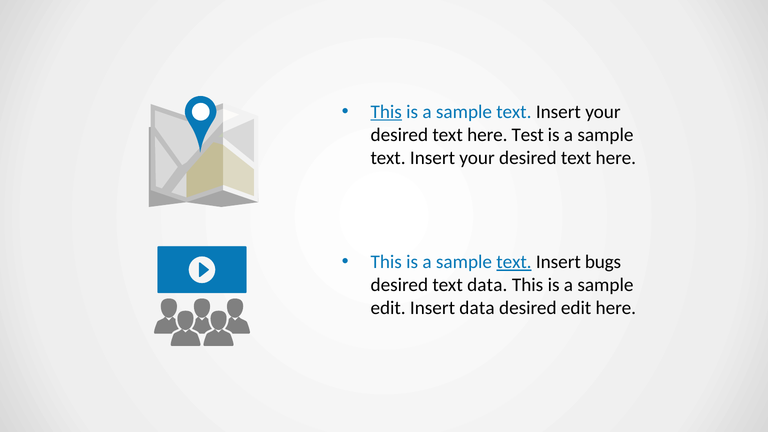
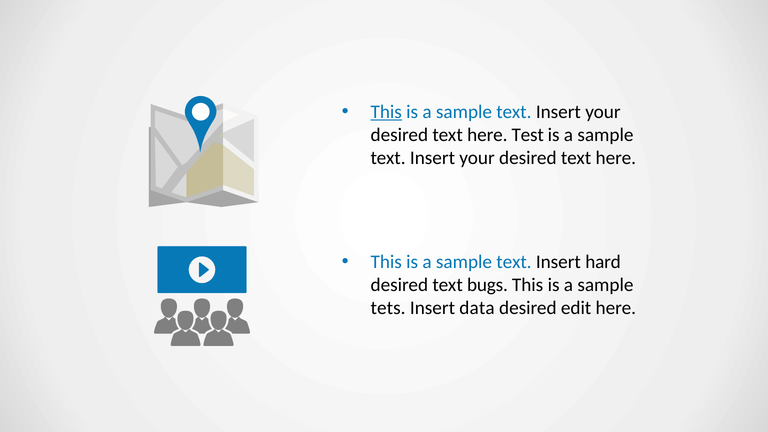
text underline: present -> none (514, 262)
bugs: bugs -> hard (603, 262)
text data: data -> bugs (487, 285)
edit: edit -> tets (388, 308)
